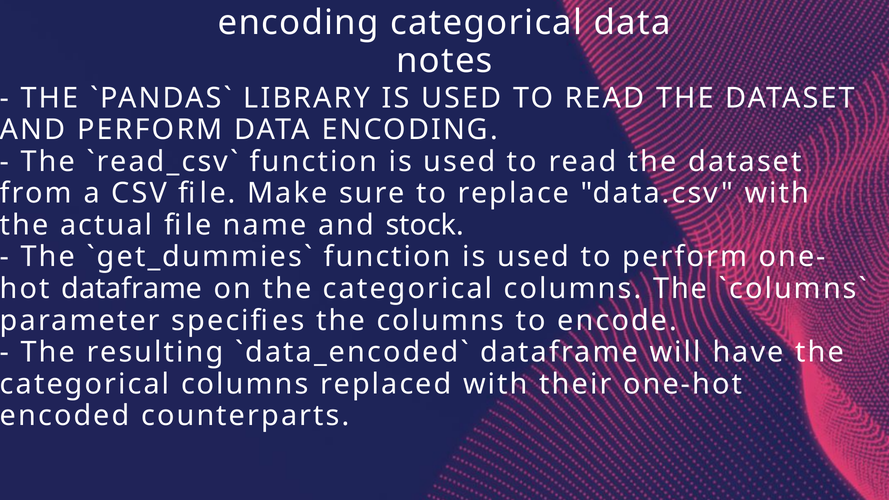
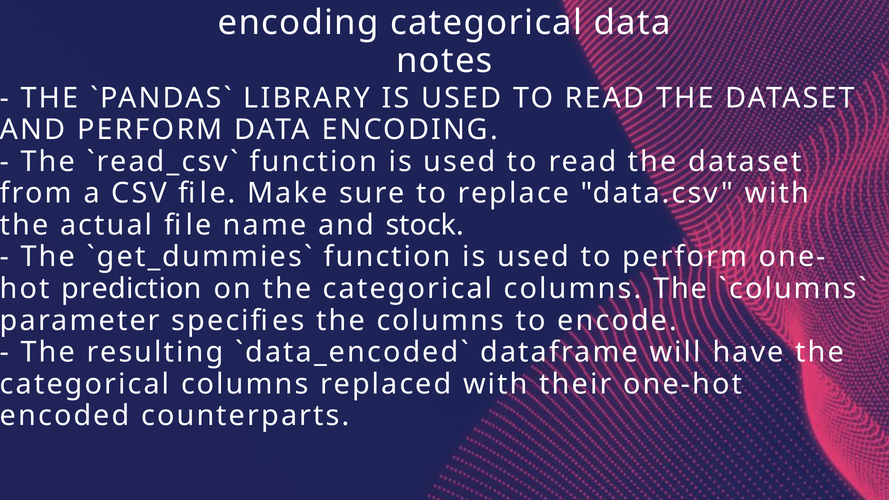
dataframe: dataframe -> prediction (132, 289)
